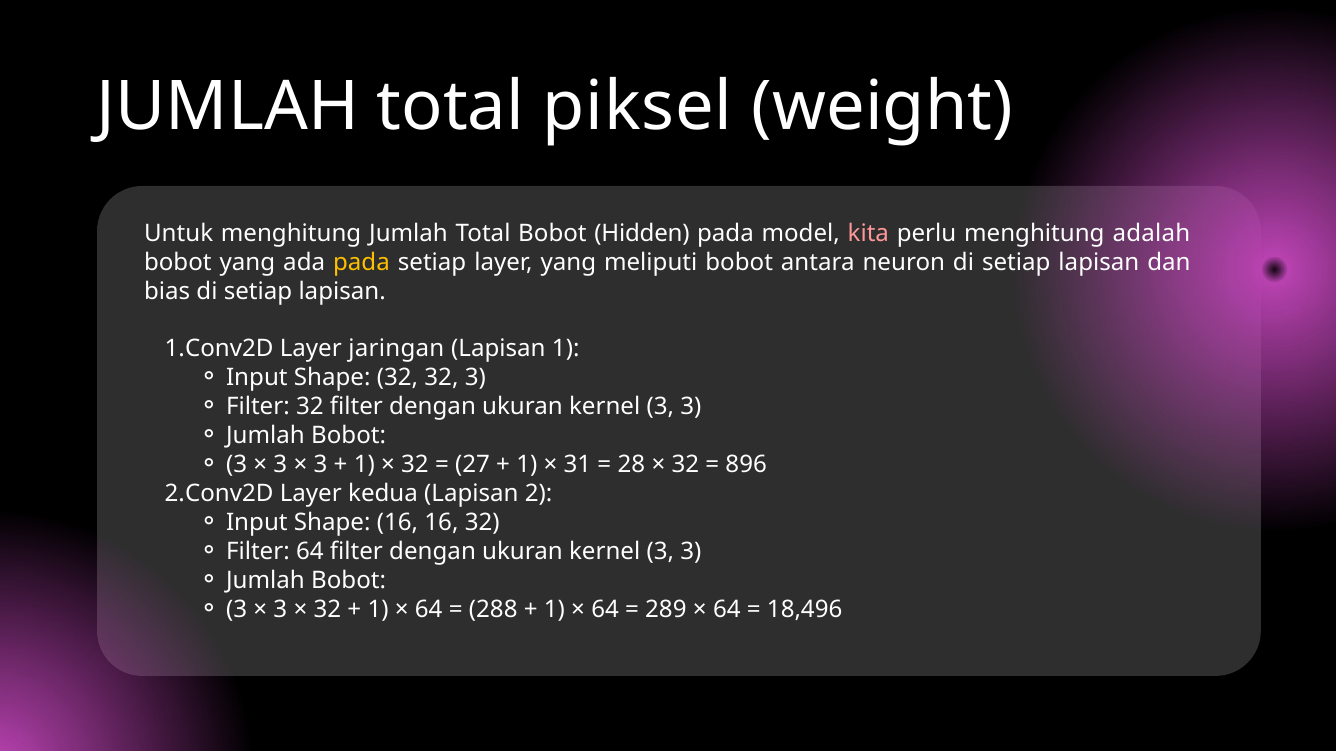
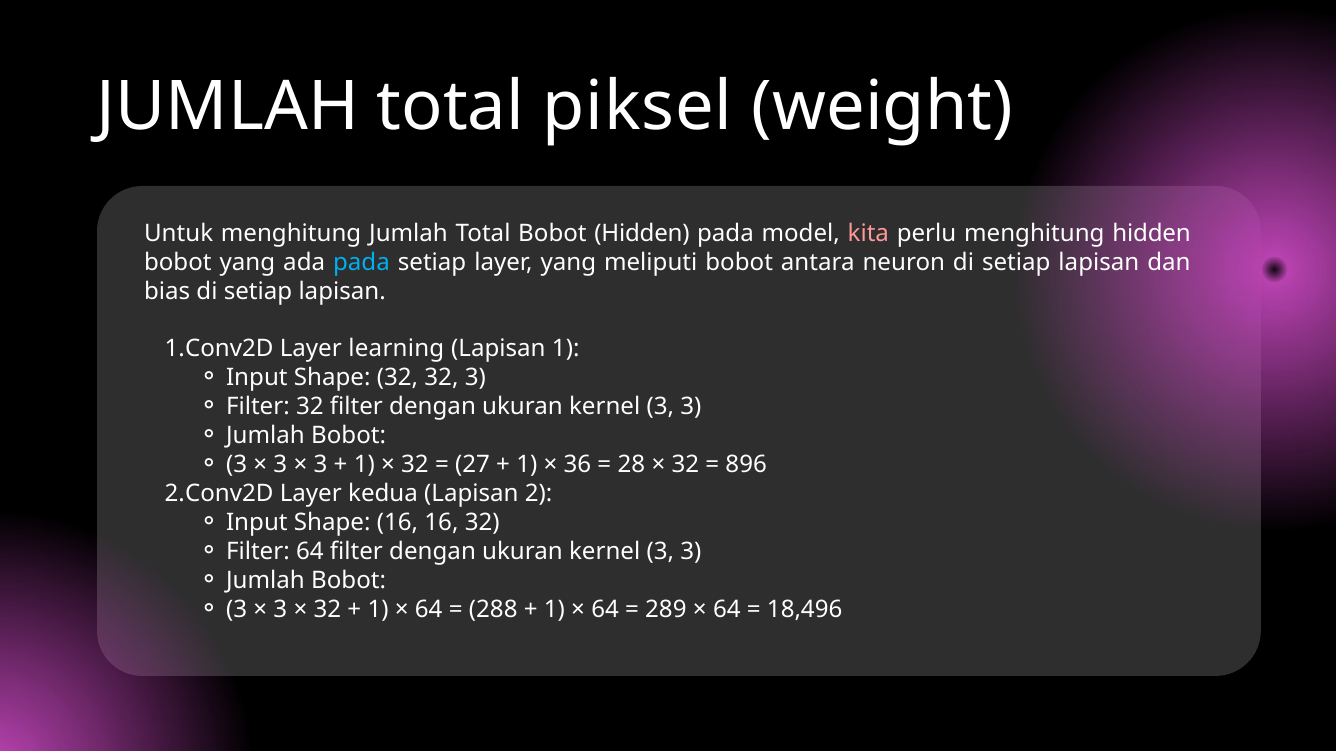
menghitung adalah: adalah -> hidden (1152, 233)
pada colour: yellow -> light blue (361, 262)
jaringan: jaringan -> learning (396, 349)
31: 31 -> 36 (577, 465)
